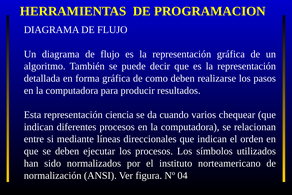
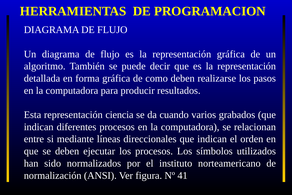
chequear: chequear -> grabados (237, 115)
04: 04 -> 41 (183, 175)
